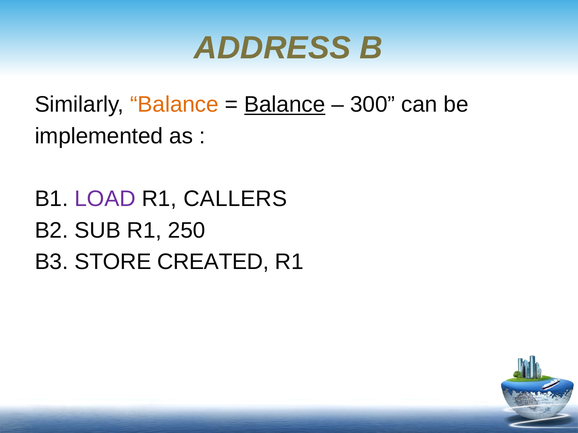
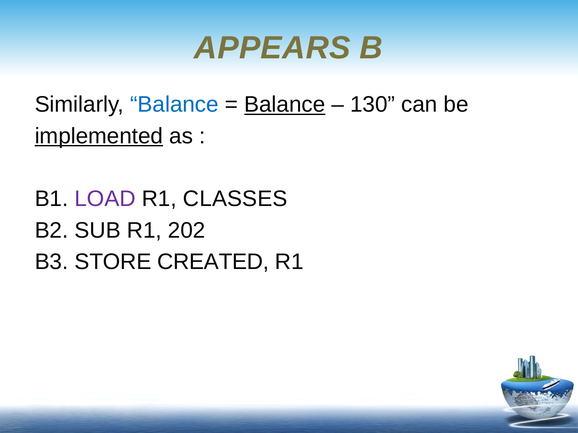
ADDRESS: ADDRESS -> APPEARS (272, 48)
Balance colour: orange -> blue (174, 105)
300: 300 -> 130 (373, 105)
implemented underline: none -> present (99, 136)
CALLERS: CALLERS -> CLASSES (235, 199)
250: 250 -> 202 (187, 231)
